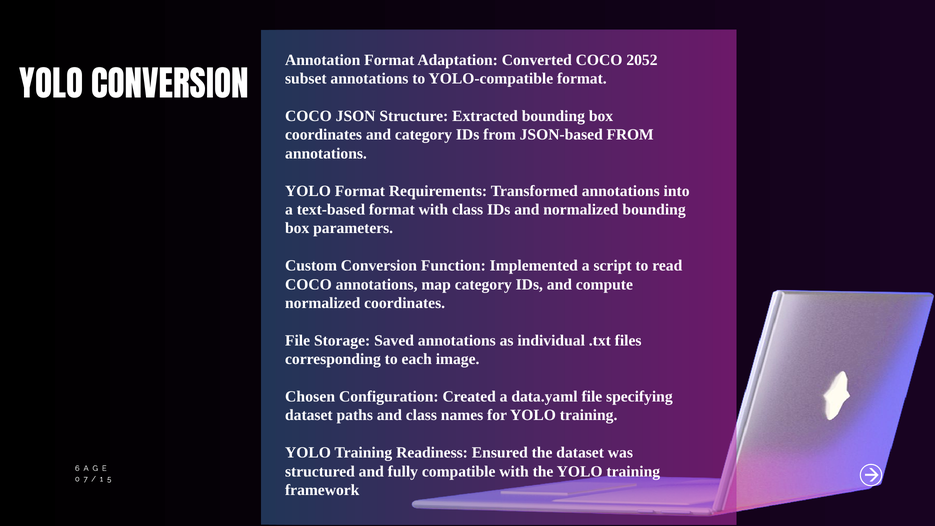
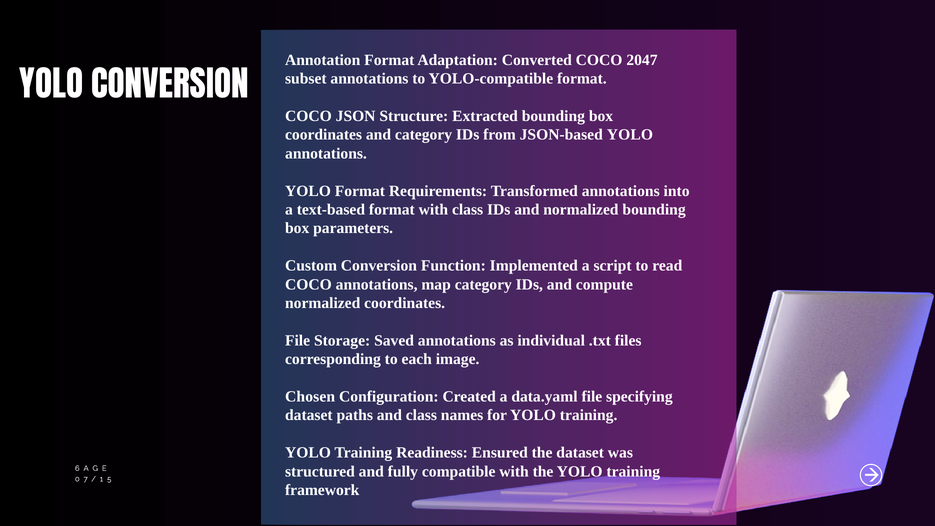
2052: 2052 -> 2047 (642, 60)
JSON-based FROM: FROM -> YOLO (630, 135)
